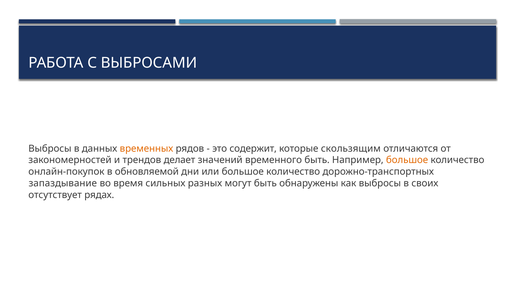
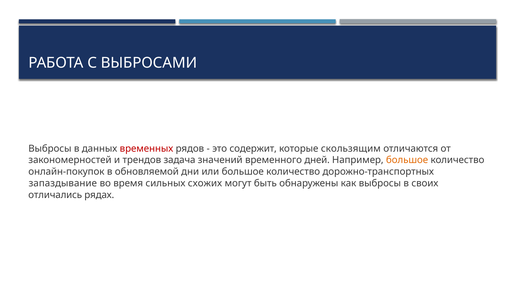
временных colour: orange -> red (146, 148)
делает: делает -> задача (179, 160)
временного быть: быть -> дней (317, 160)
разных: разных -> схожих (205, 183)
отсутствует: отсутствует -> отличались (55, 195)
